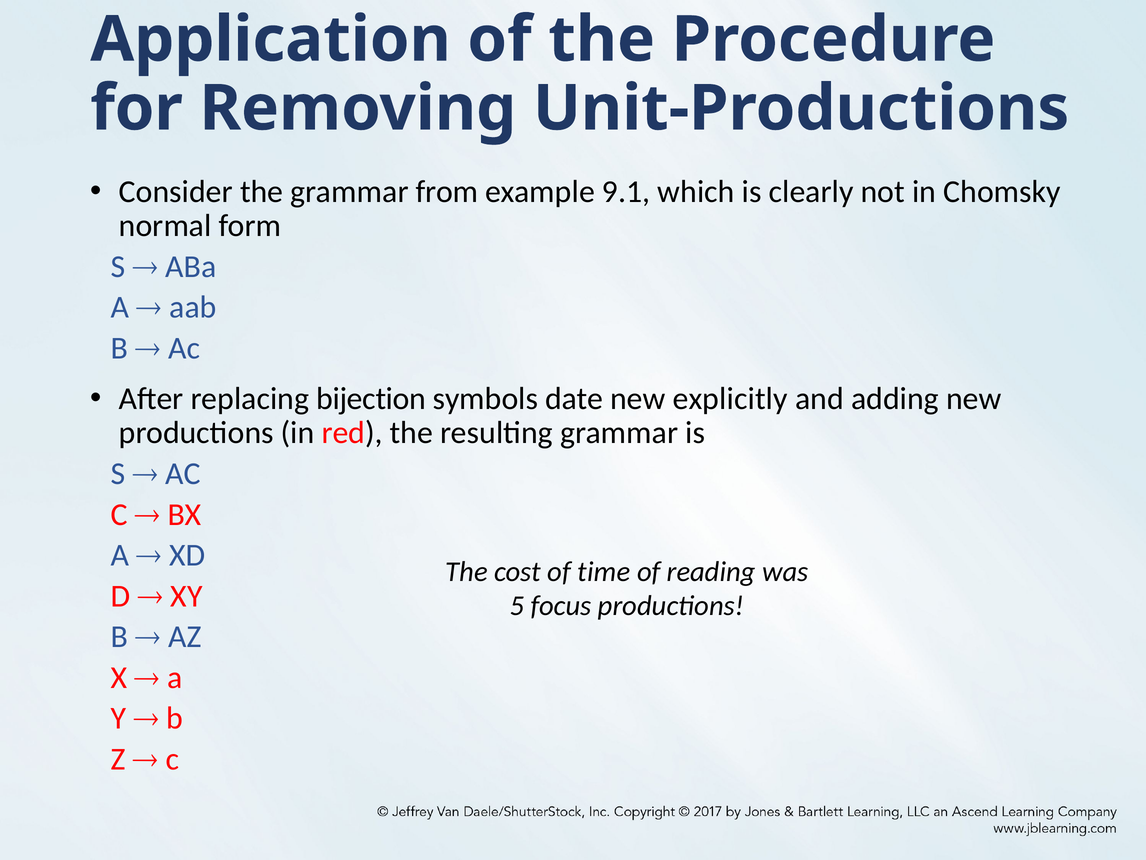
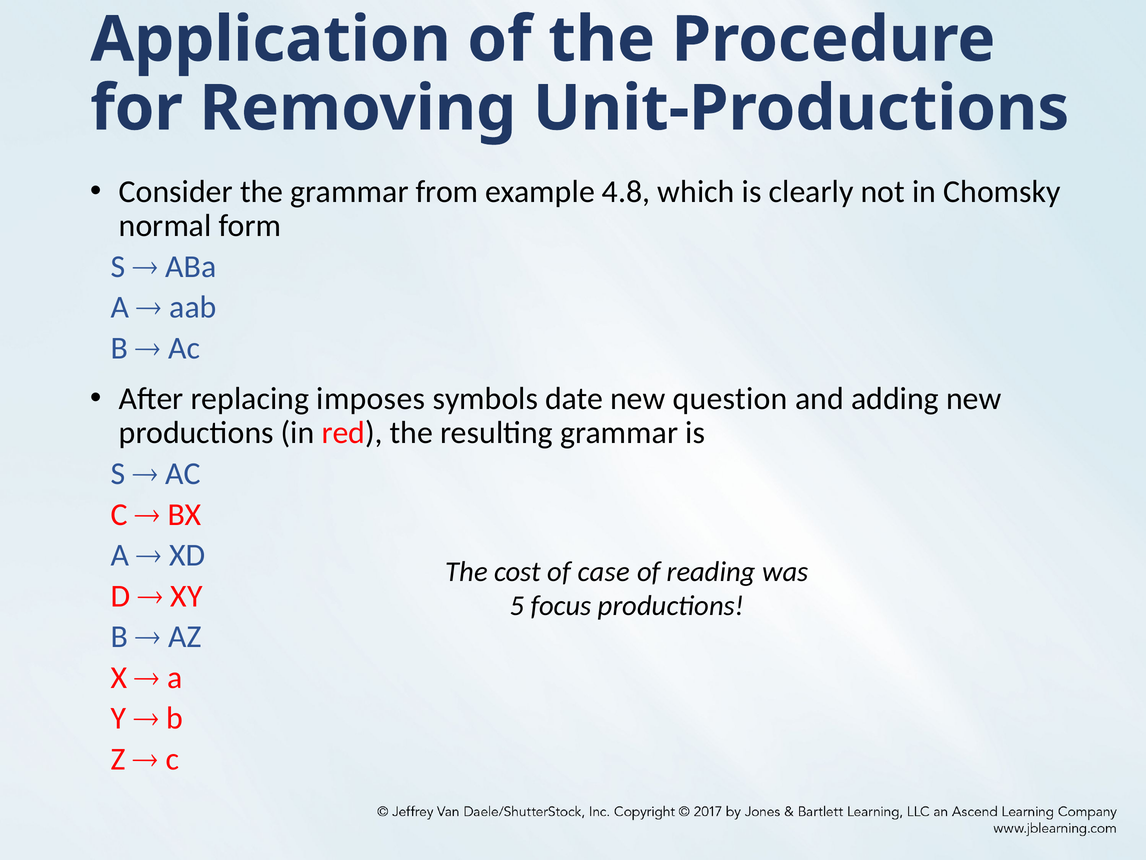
9.1: 9.1 -> 4.8 (626, 191)
bijection: bijection -> imposes (371, 398)
explicitly: explicitly -> question (730, 398)
time: time -> case (604, 571)
